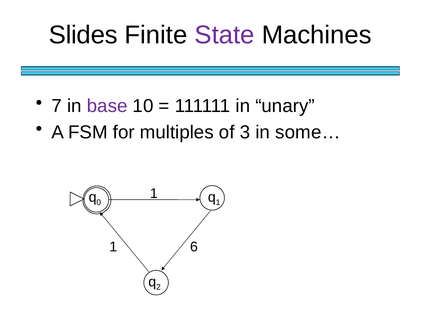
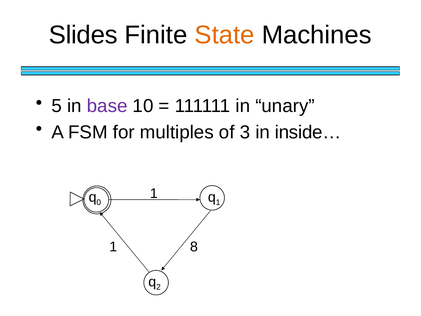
State colour: purple -> orange (225, 35)
7: 7 -> 5 (57, 106)
some…: some… -> inside… (308, 132)
6: 6 -> 8 (194, 247)
